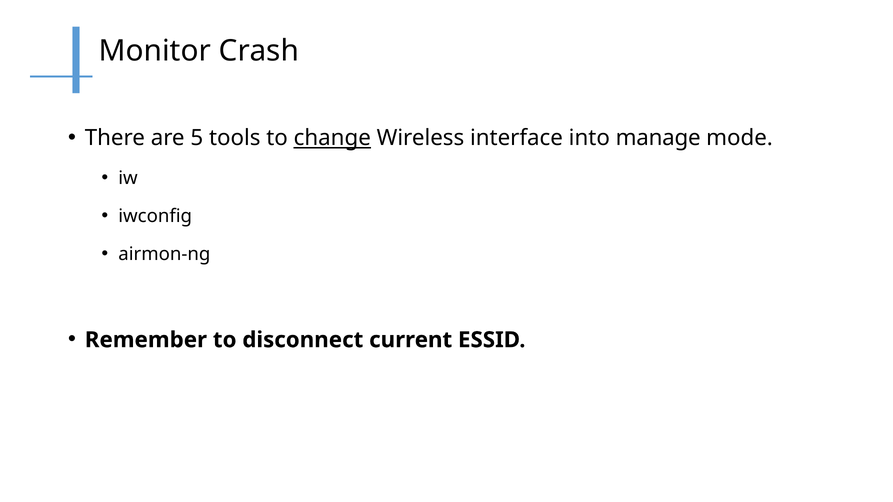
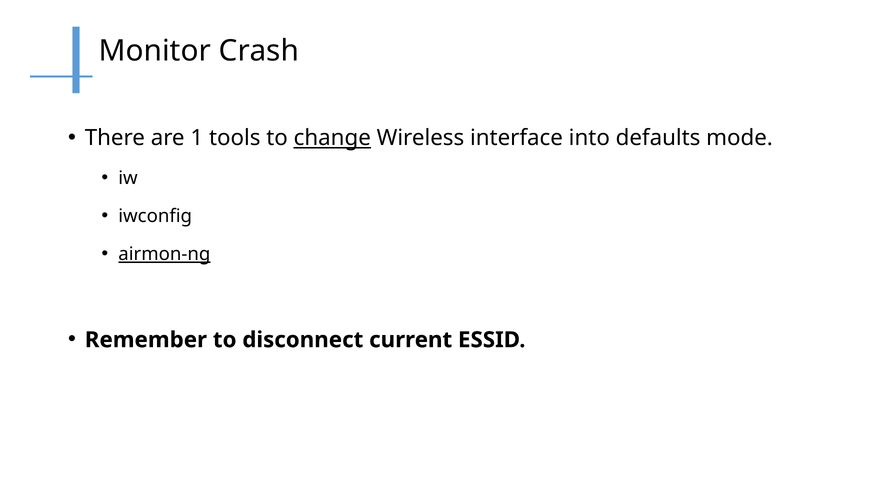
5: 5 -> 1 (197, 138)
manage: manage -> defaults (658, 138)
airmon-ng underline: none -> present (164, 254)
